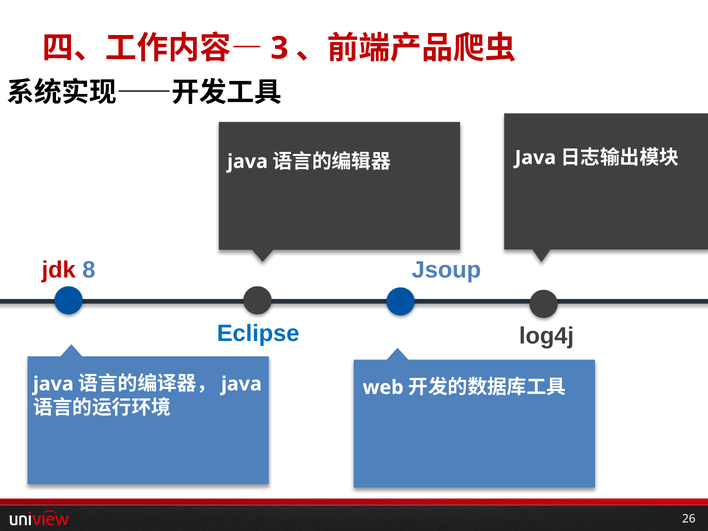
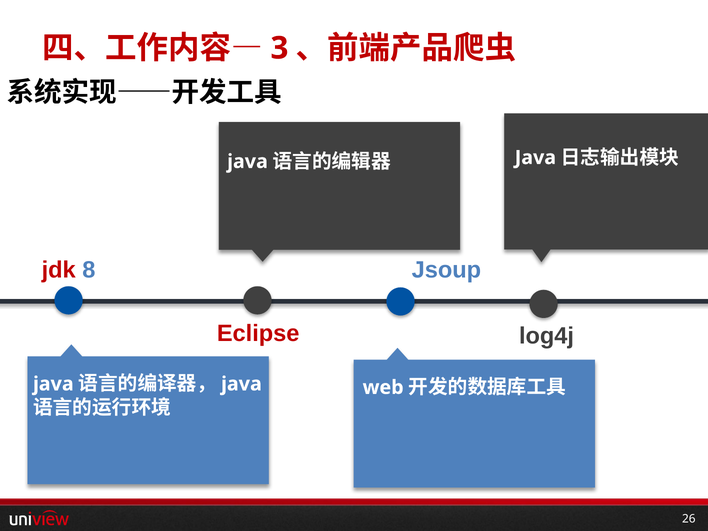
Eclipse colour: blue -> red (258, 333)
